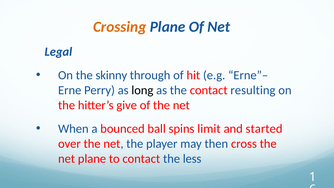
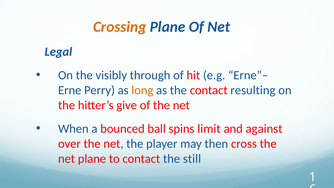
skinny: skinny -> visibly (111, 75)
long colour: black -> orange (142, 90)
started: started -> against (264, 129)
less: less -> still (192, 159)
